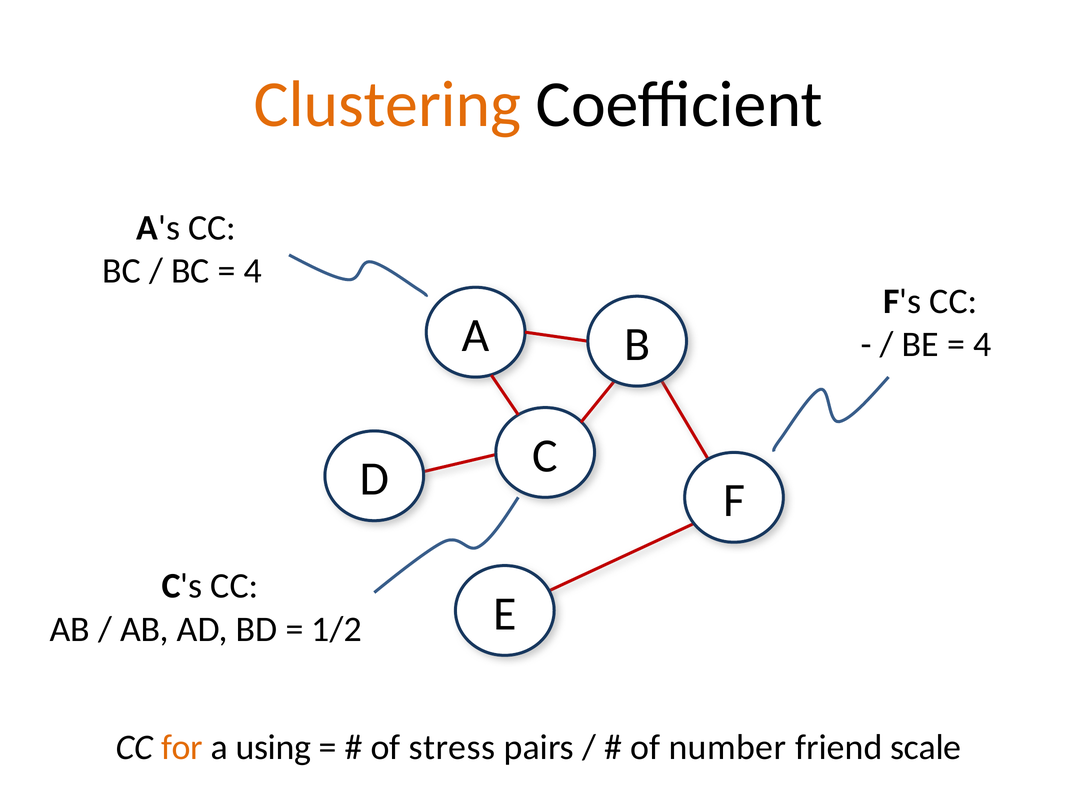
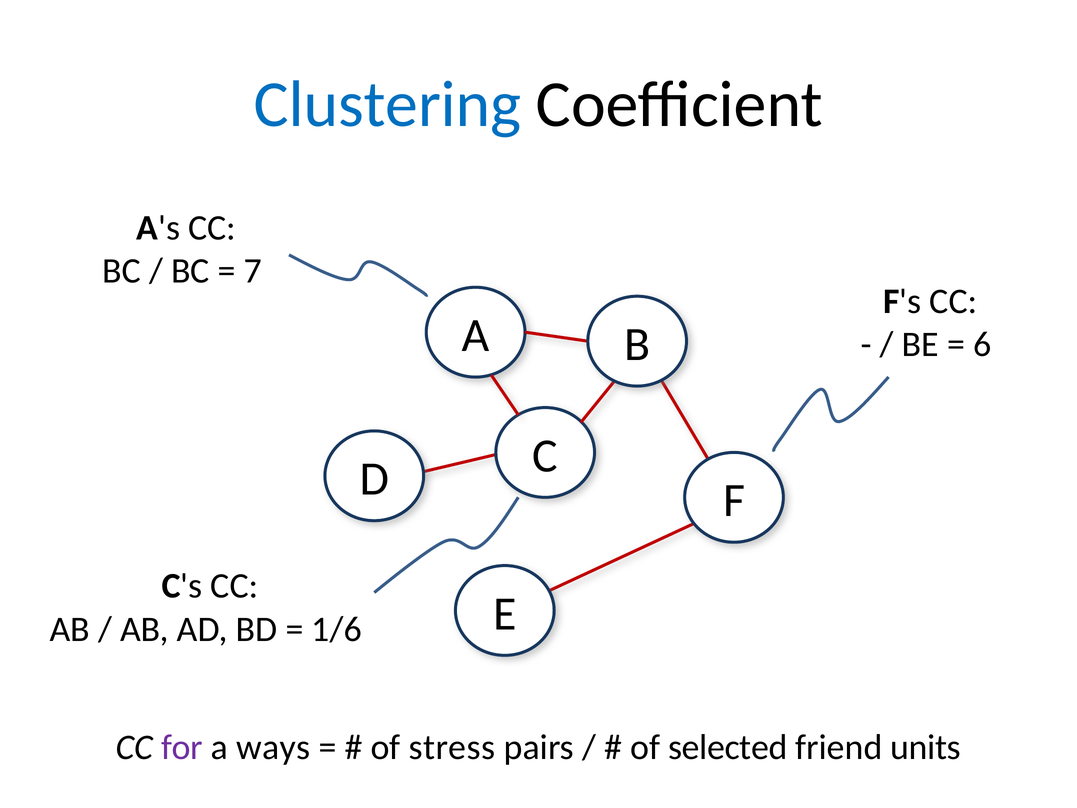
Clustering colour: orange -> blue (387, 104)
4: 4 -> 7 (253, 271)
4: 4 -> 6 (982, 344)
1/2: 1/2 -> 1/6 (337, 629)
for colour: orange -> purple (182, 747)
using: using -> ways (273, 747)
number: number -> selected (728, 747)
scale: scale -> units (926, 747)
